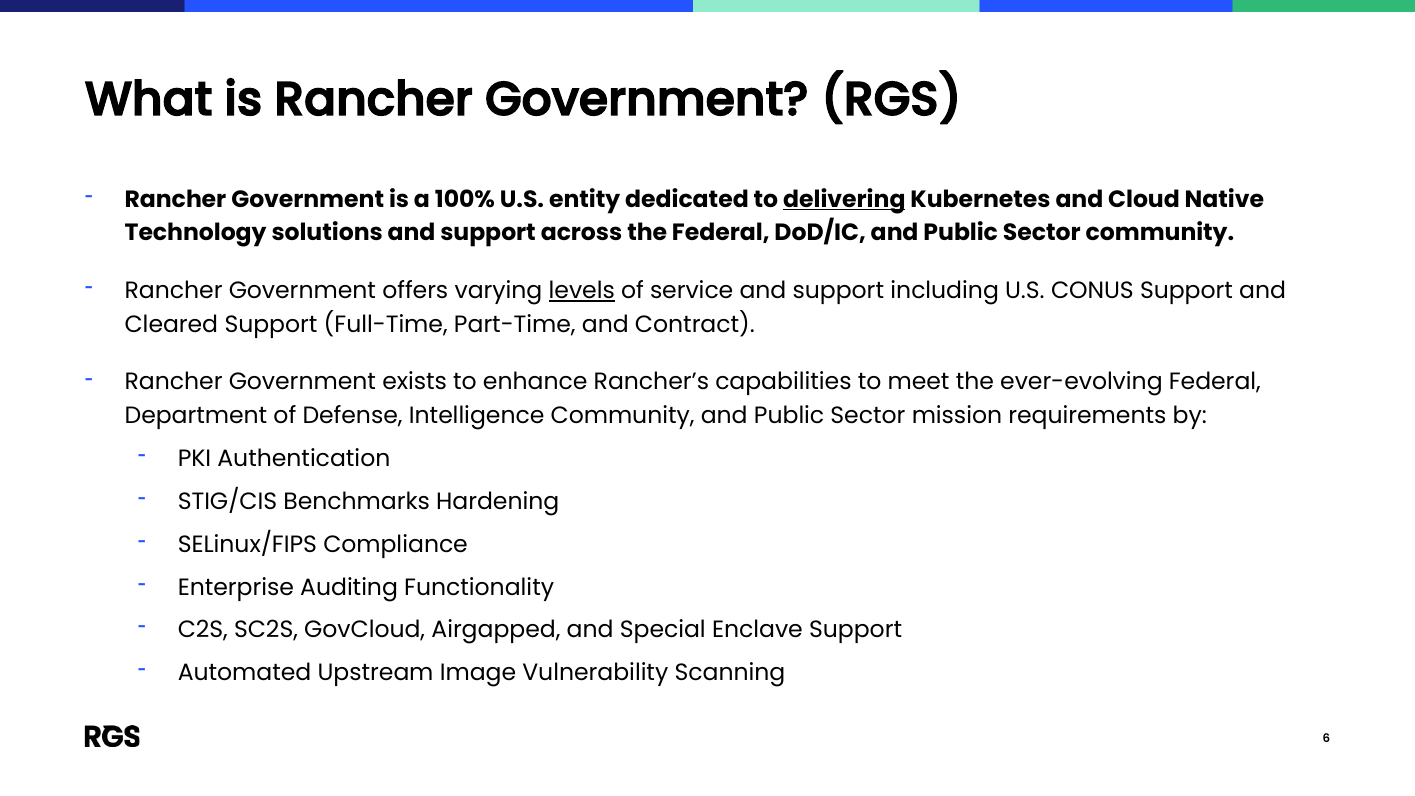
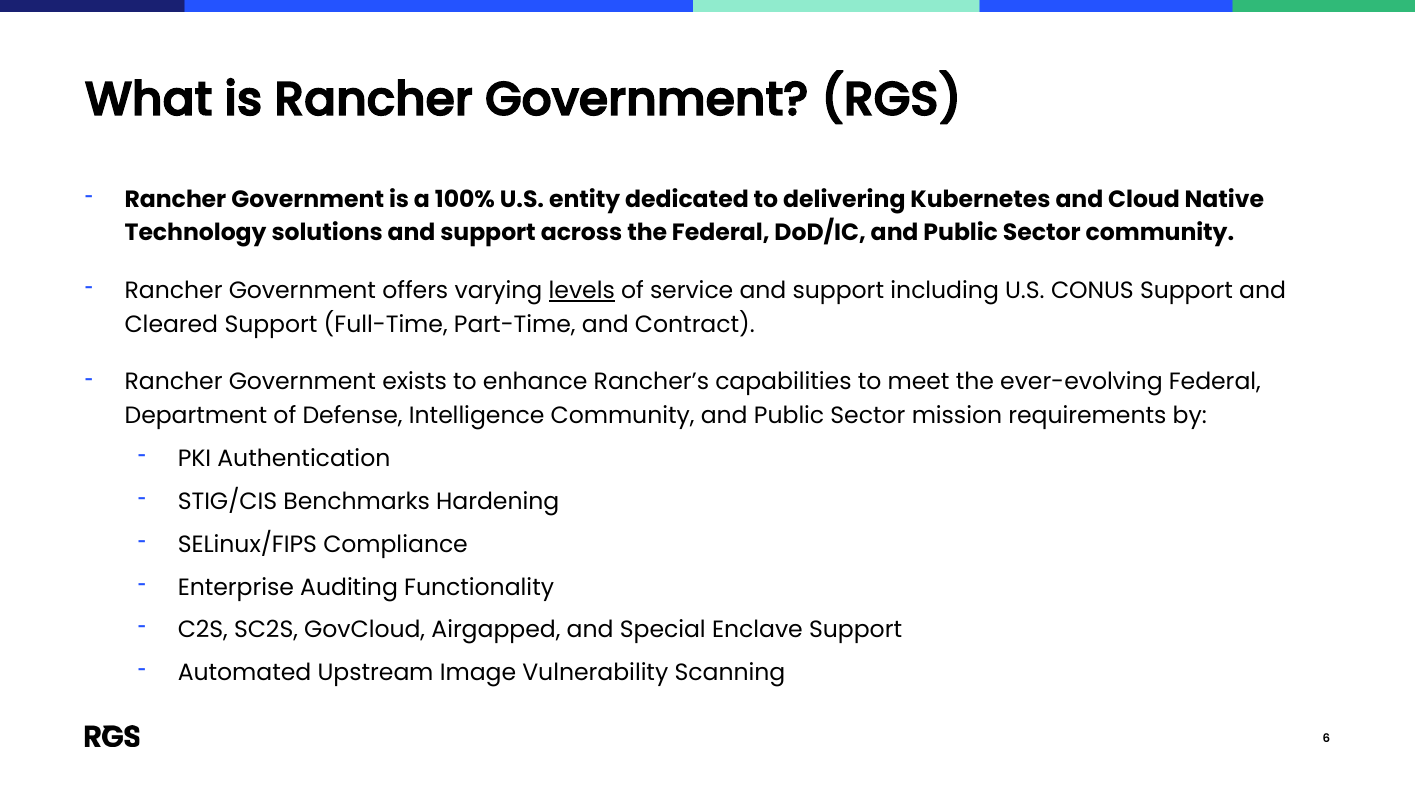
delivering underline: present -> none (844, 199)
